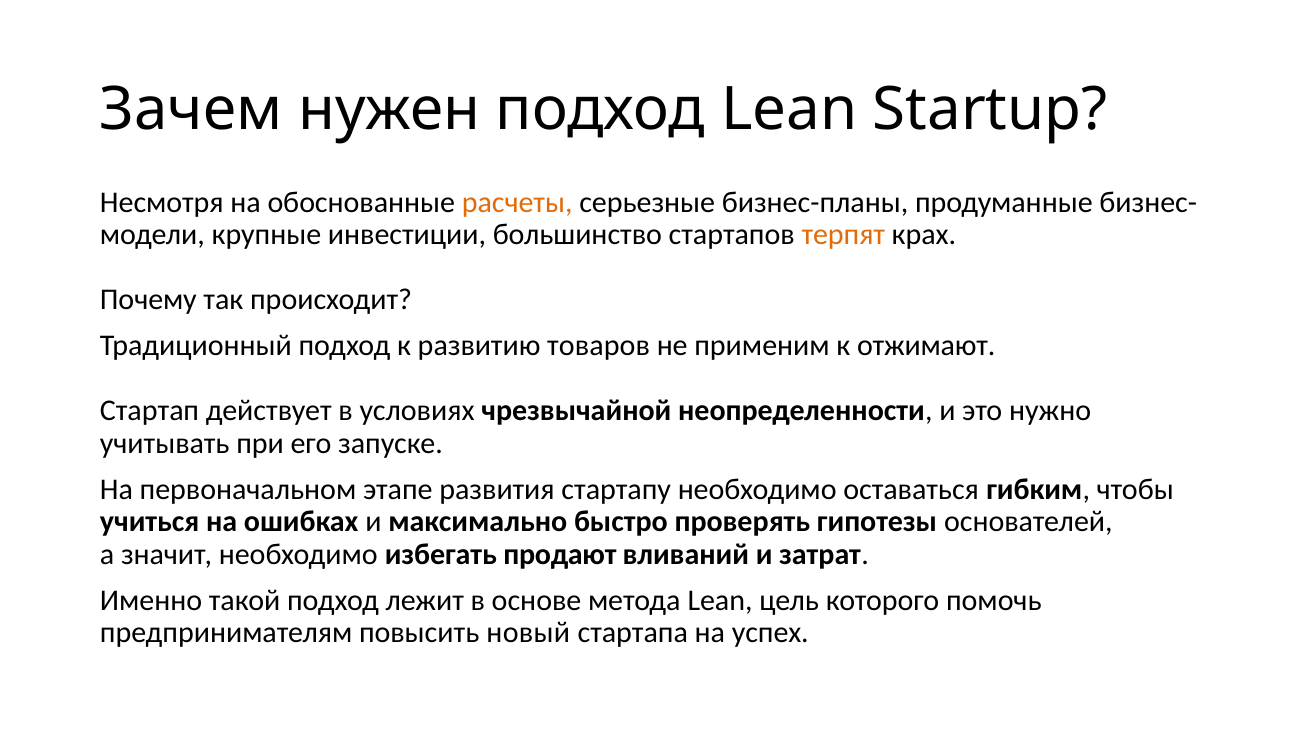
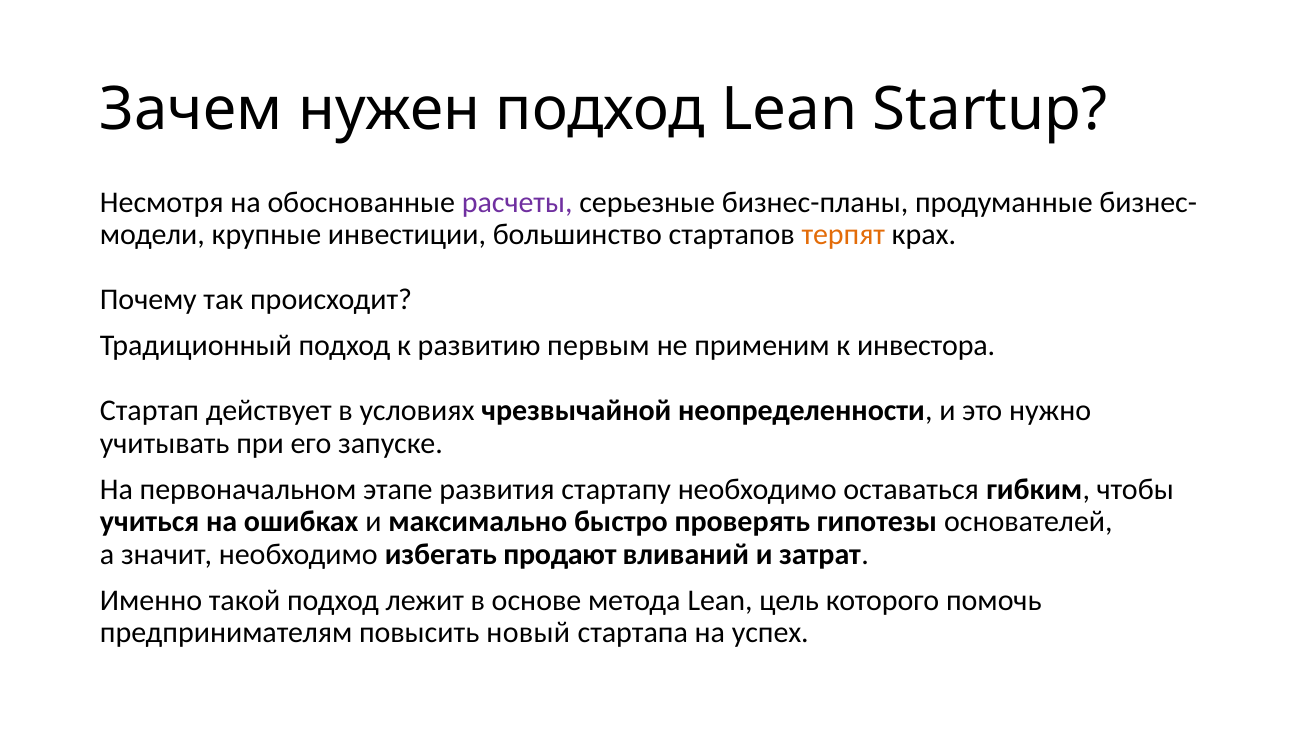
расчеты colour: orange -> purple (517, 203)
товаров: товаров -> первым (598, 346)
отжимают: отжимают -> инвестора (926, 346)
